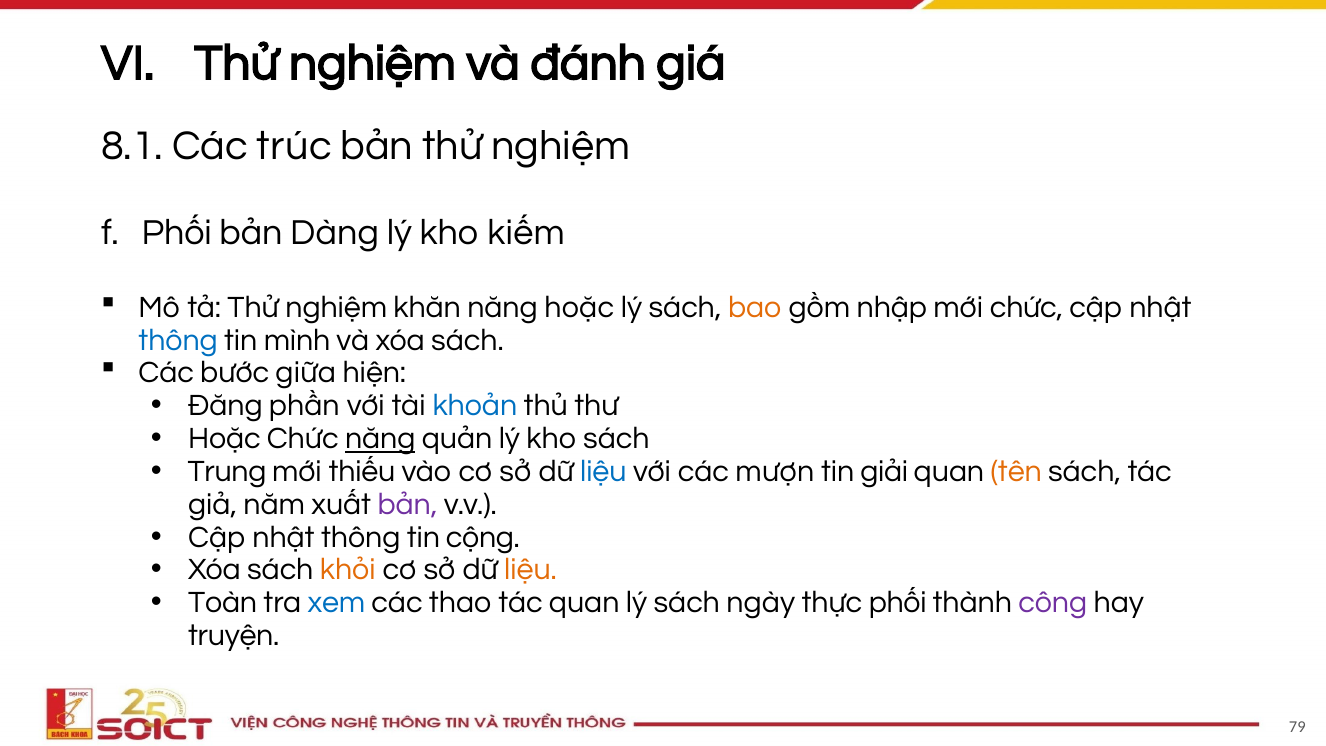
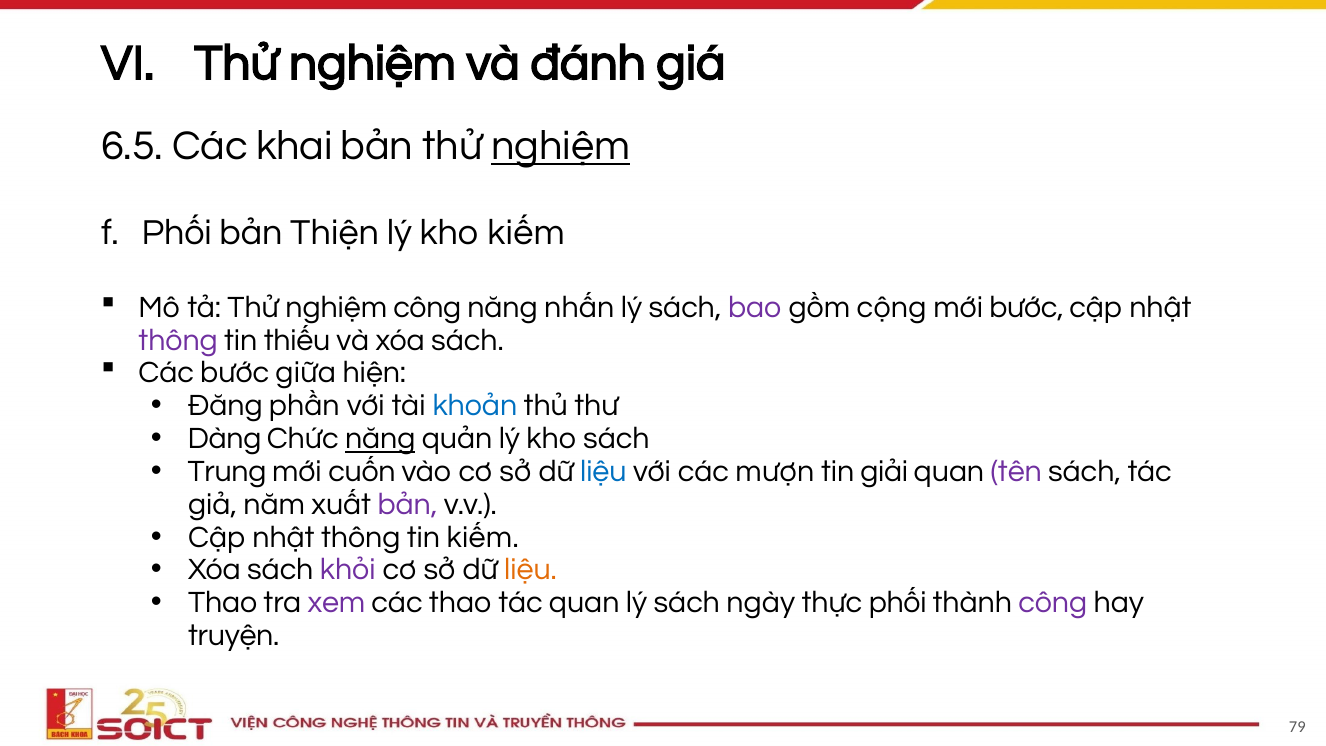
8.1: 8.1 -> 6.5 (132, 146)
trúc: trúc -> khai (295, 146)
nghiệm underline: none -> present (561, 146)
Dàng: Dàng -> Thiện (335, 233)
nghiệm khăn: khăn -> công (427, 307)
năng hoặc: hoặc -> nhấn (579, 307)
bao colour: orange -> purple (755, 307)
nhập: nhập -> cộng (892, 307)
mới chức: chức -> bước (1027, 307)
thông colour: blue -> purple (178, 340)
mình: mình -> thiếu (297, 340)
Hoặc: Hoặc -> Dàng (224, 438)
thiếu: thiếu -> cuốn (362, 471)
tên colour: orange -> purple (1016, 471)
tin cộng: cộng -> kiếm (483, 537)
khỏi colour: orange -> purple (348, 570)
Toàn: Toàn -> Thao (223, 603)
xem colour: blue -> purple (337, 603)
